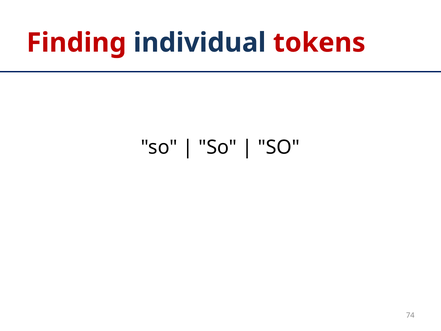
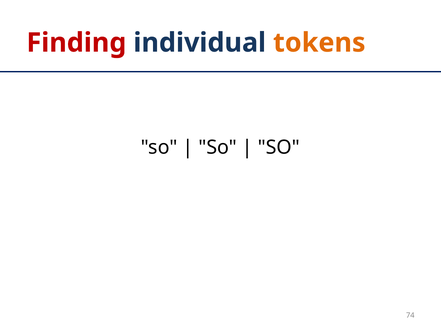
tokens colour: red -> orange (319, 43)
